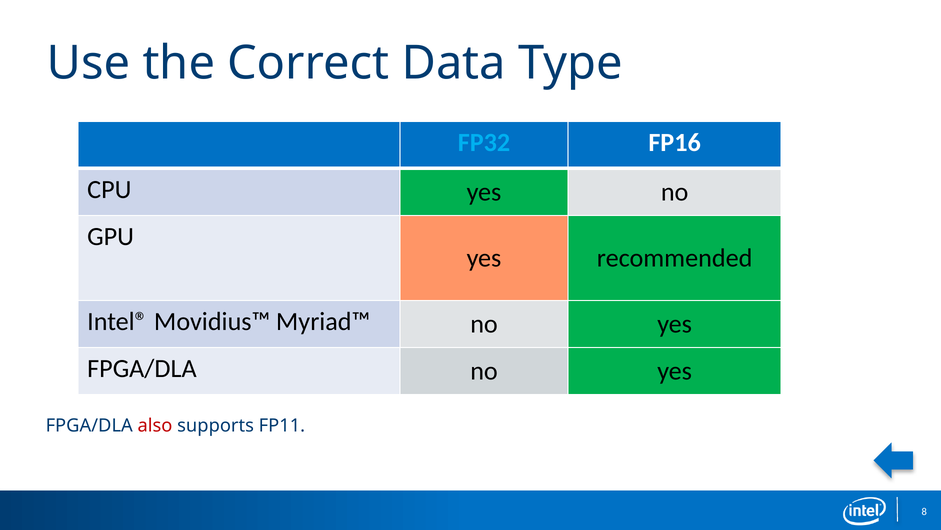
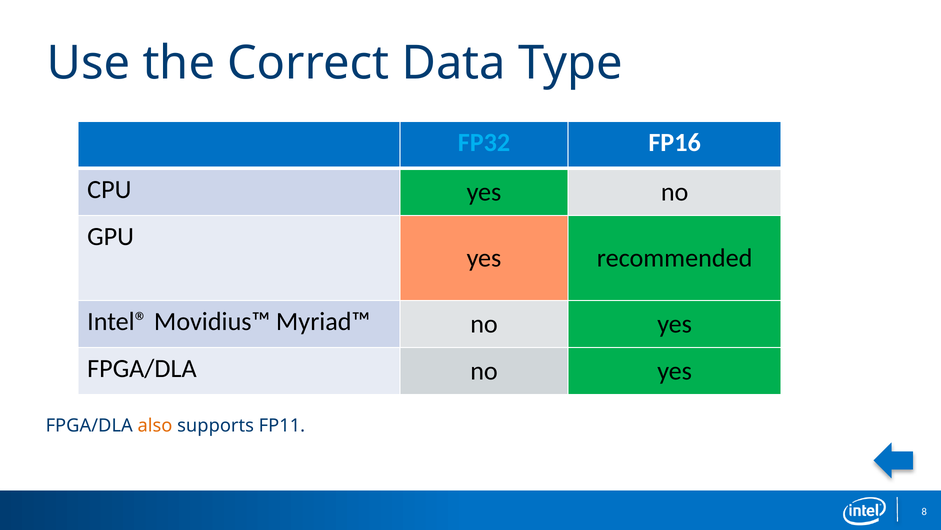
also colour: red -> orange (155, 425)
